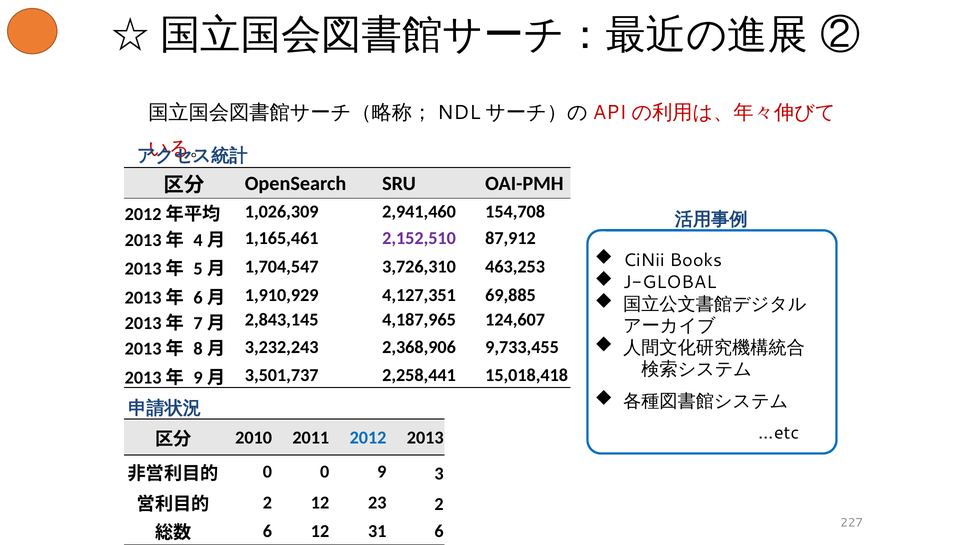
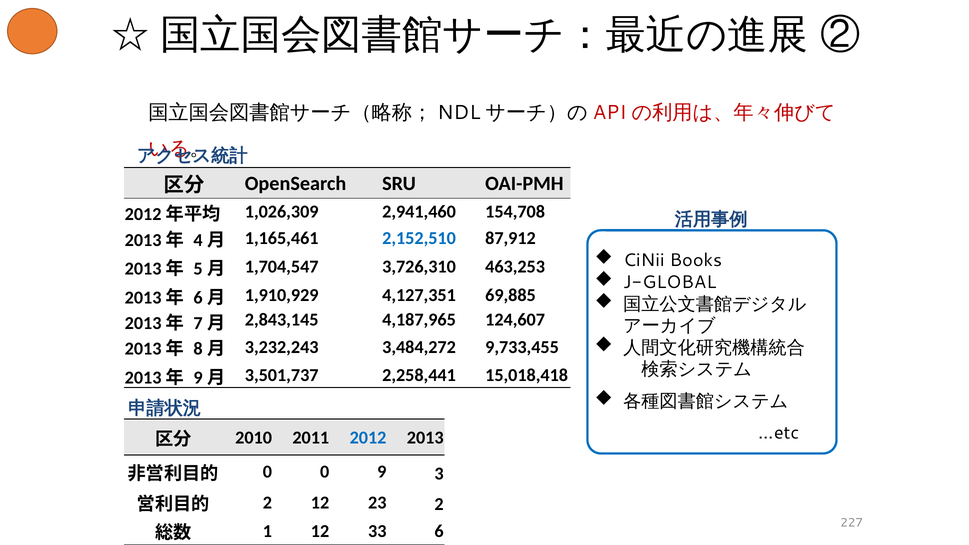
2,152,510 colour: purple -> blue (419, 238)
2,368,906: 2,368,906 -> 3,484,272 (419, 347)
6: 6 -> 1 (267, 531)
31: 31 -> 33 (377, 531)
